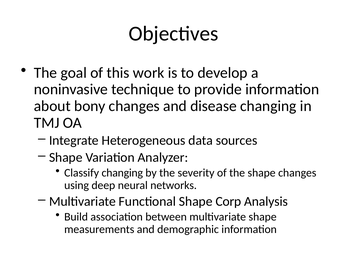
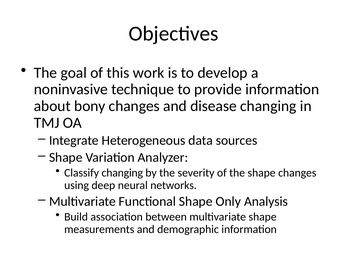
Corp: Corp -> Only (228, 202)
